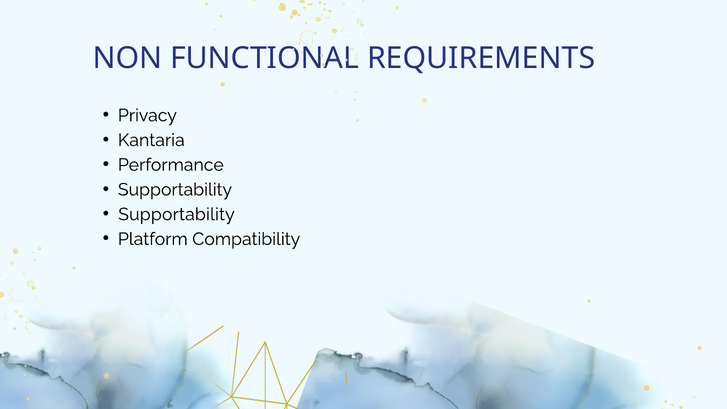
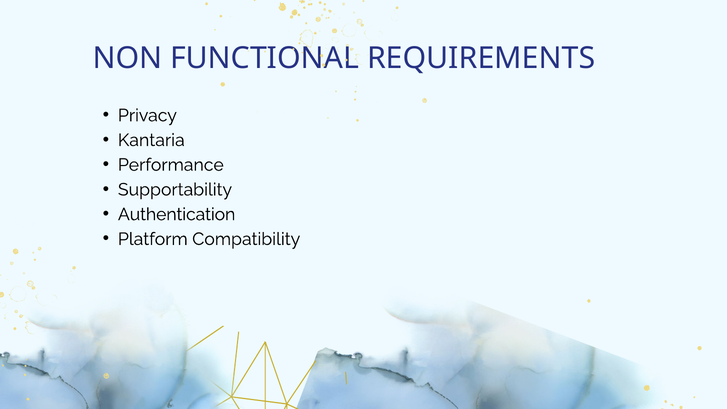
Supportability: Supportability -> Authentication (177, 214)
